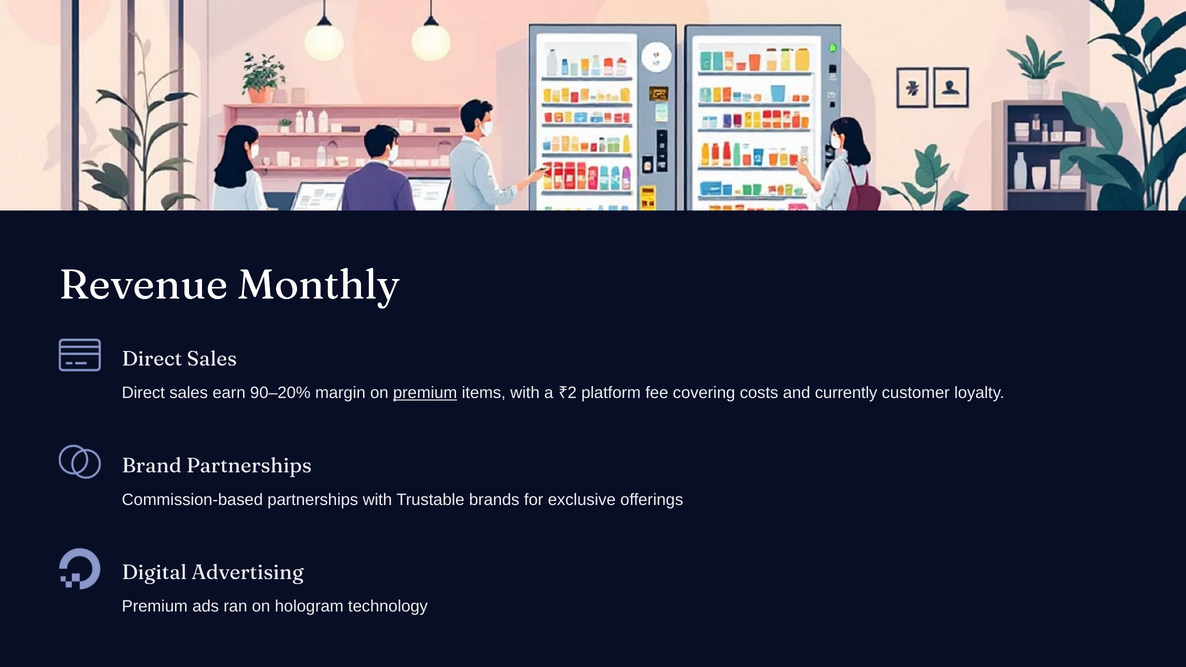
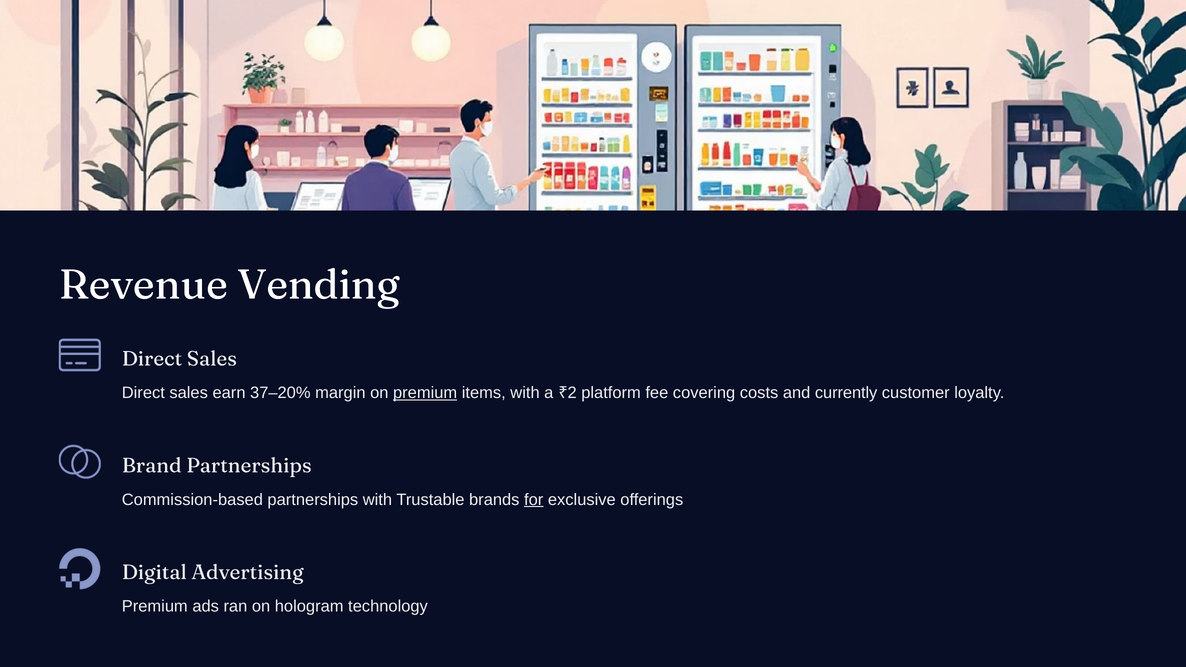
Monthly: Monthly -> Vending (319, 285)
90–20%: 90–20% -> 37–20% (280, 393)
for underline: none -> present (534, 500)
